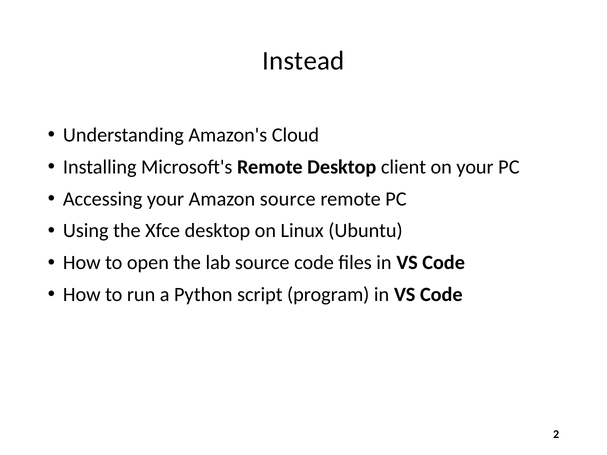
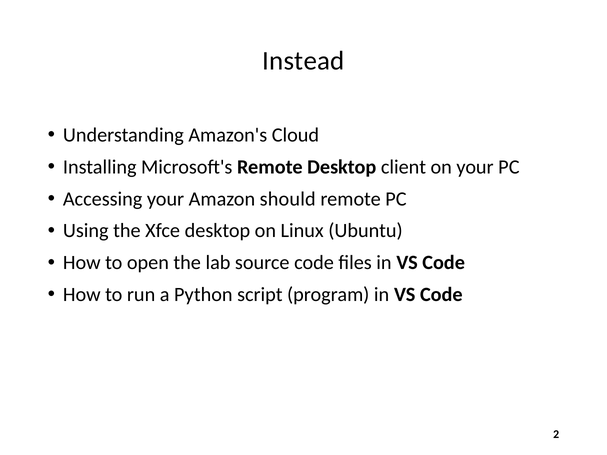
Amazon source: source -> should (288, 199)
